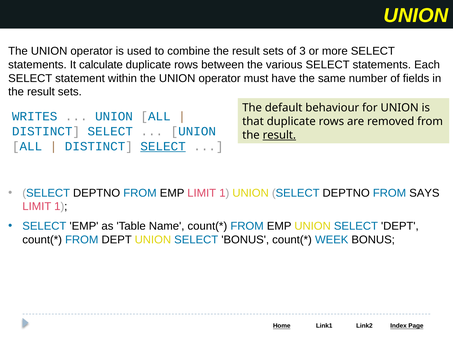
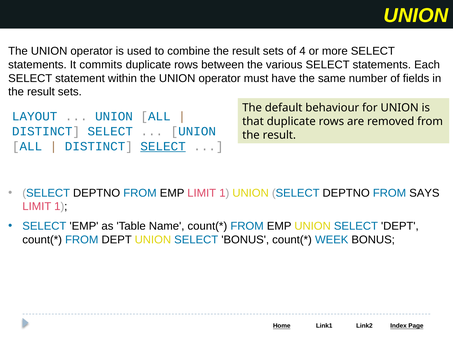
3: 3 -> 4 (302, 51)
calculate: calculate -> commits (101, 65)
WRITES: WRITES -> LAYOUT (35, 116)
result underline: present -> none (279, 135)
